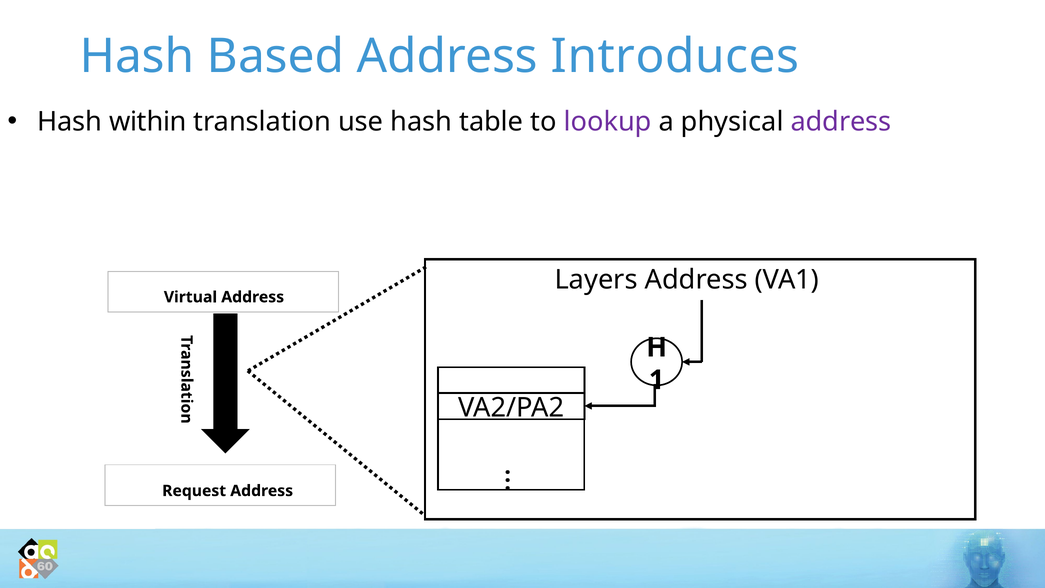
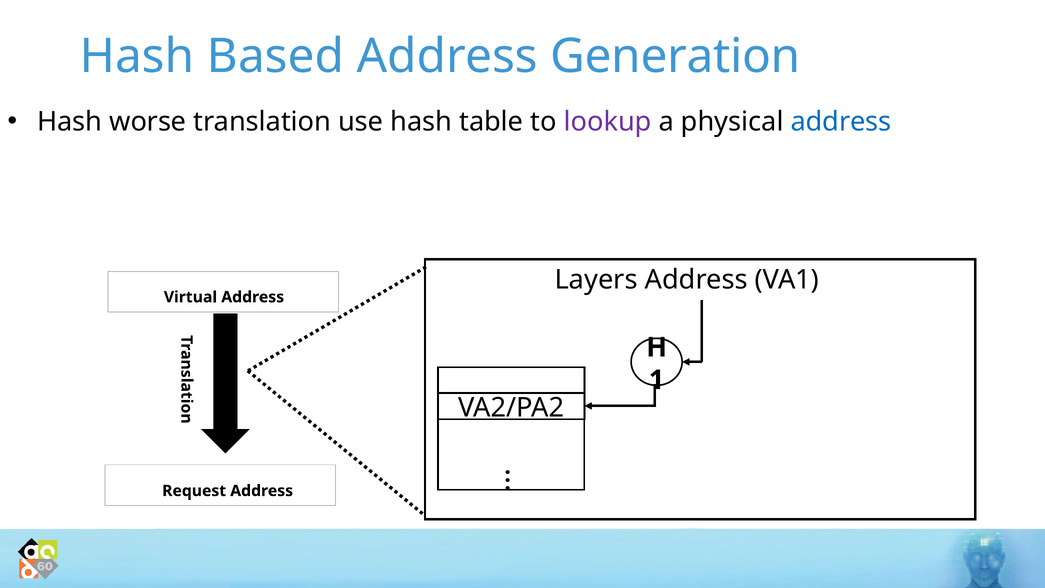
Introduces: Introduces -> Generation (675, 56)
within: within -> worse (148, 122)
address colour: purple -> blue (841, 122)
